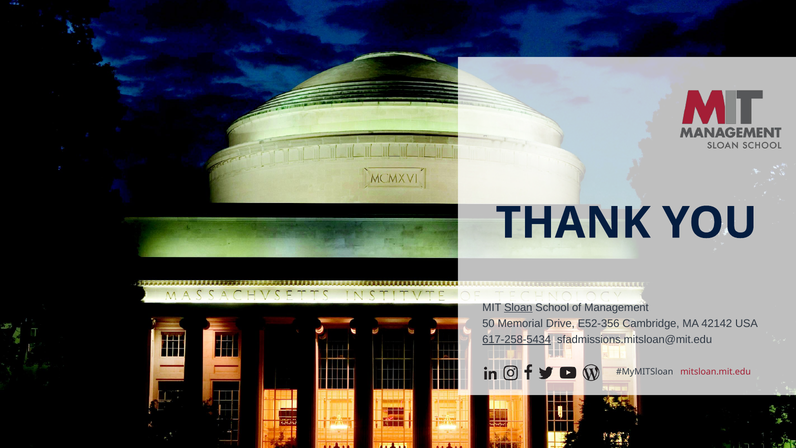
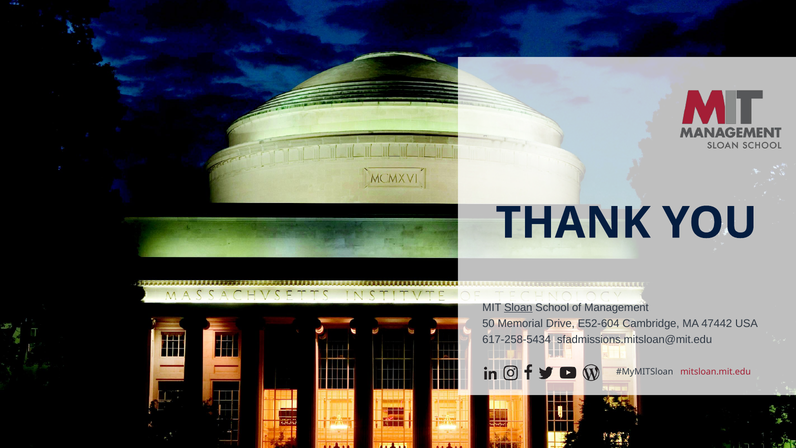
E52-356: E52-356 -> E52-604 (599, 323)
42142: 42142 -> 47442 (717, 323)
617-258-5434 underline: present -> none (517, 340)
